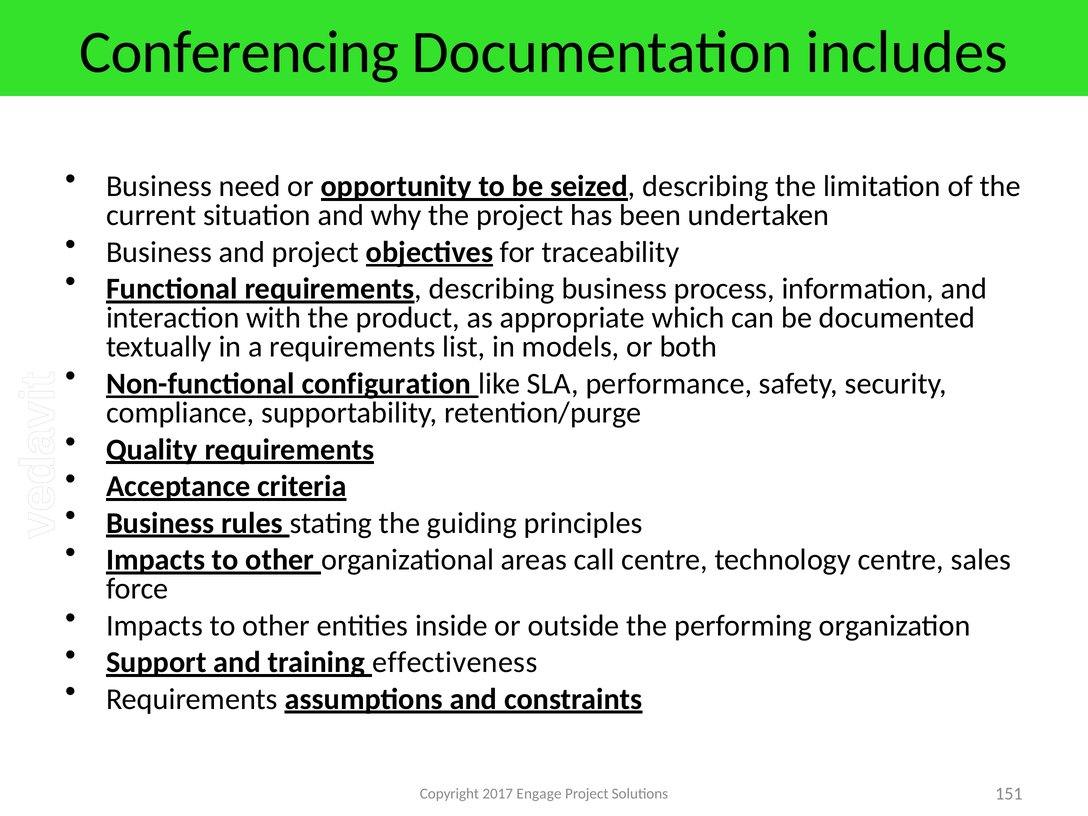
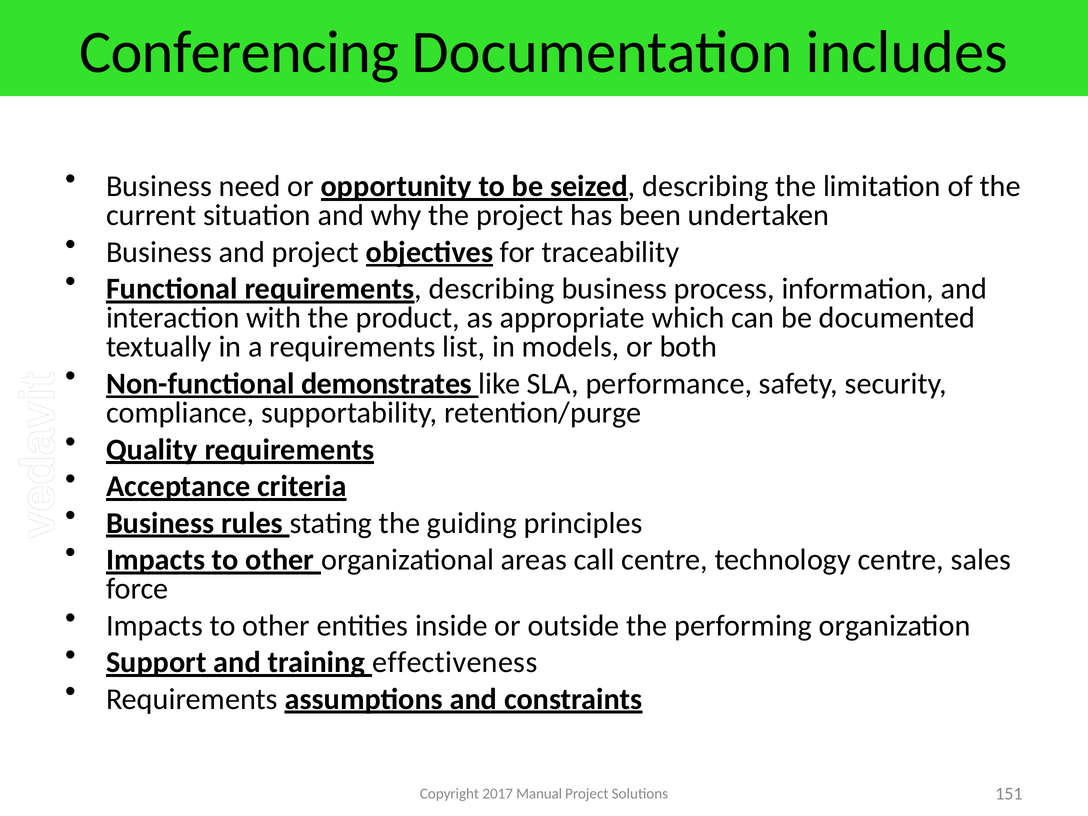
configuration: configuration -> demonstrates (387, 384)
Engage: Engage -> Manual (539, 794)
